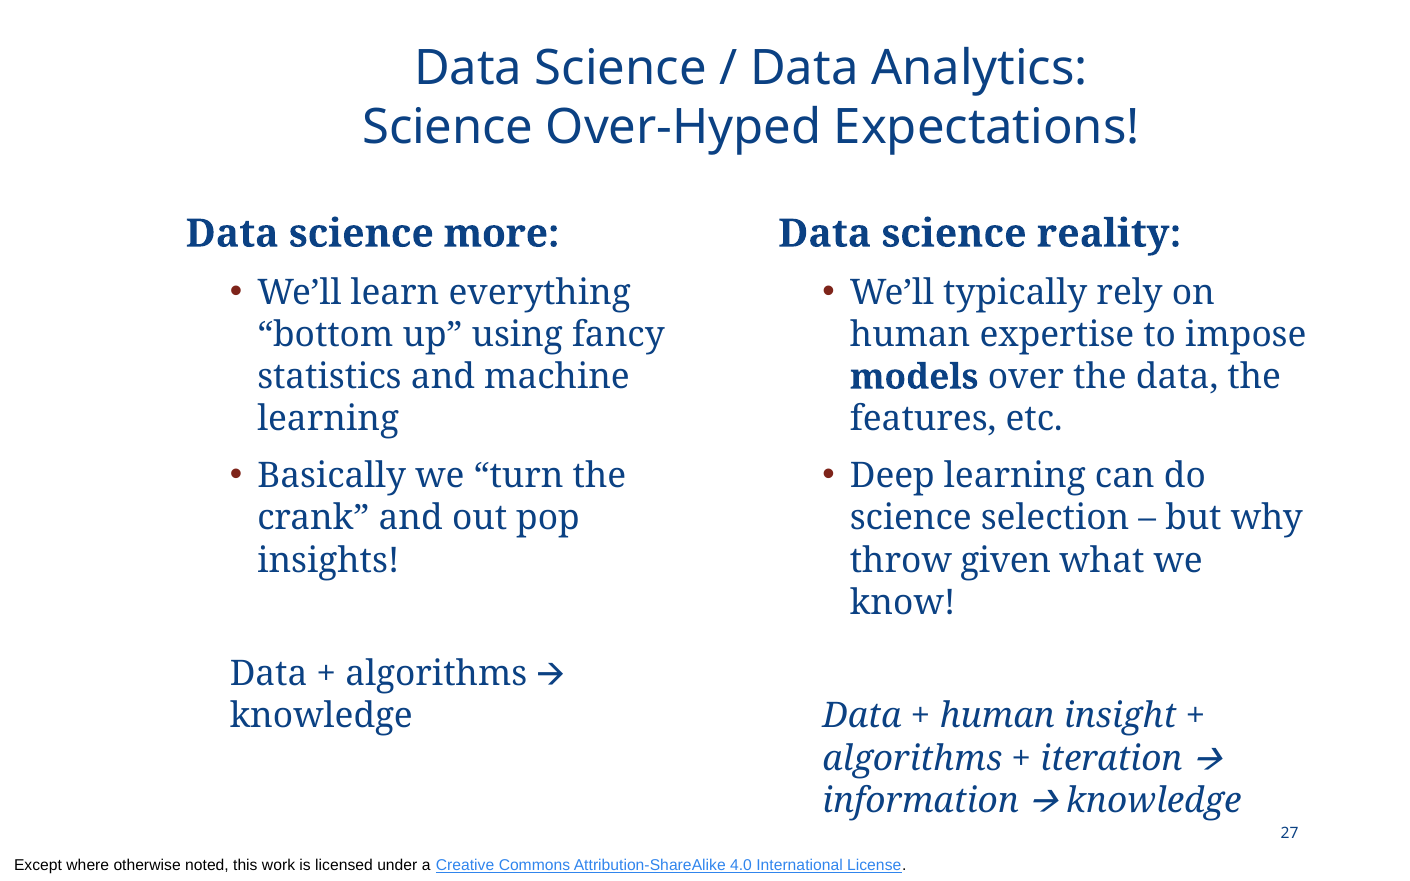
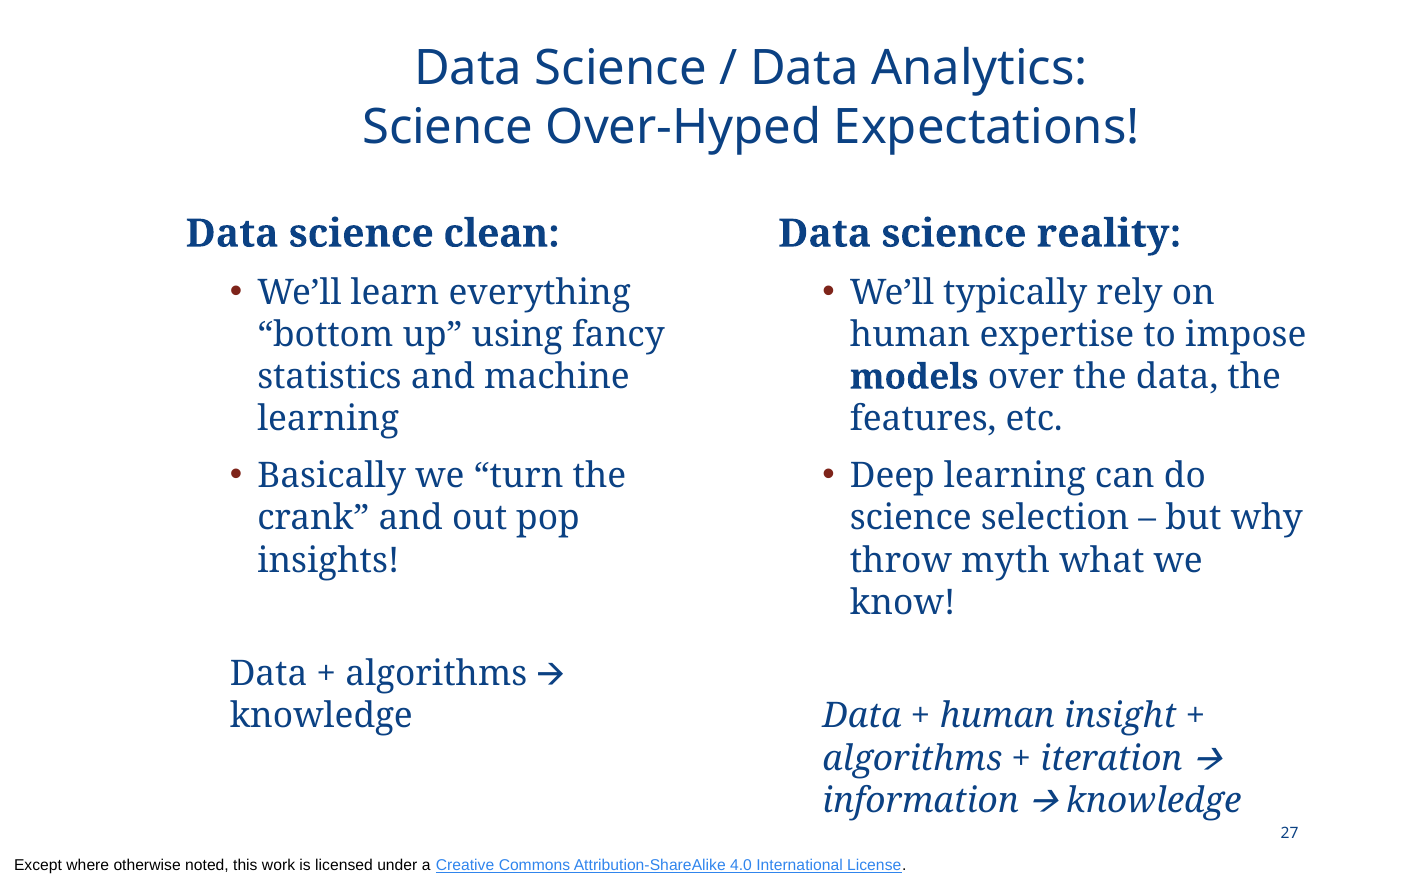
more: more -> clean (502, 234)
given: given -> myth (1005, 561)
